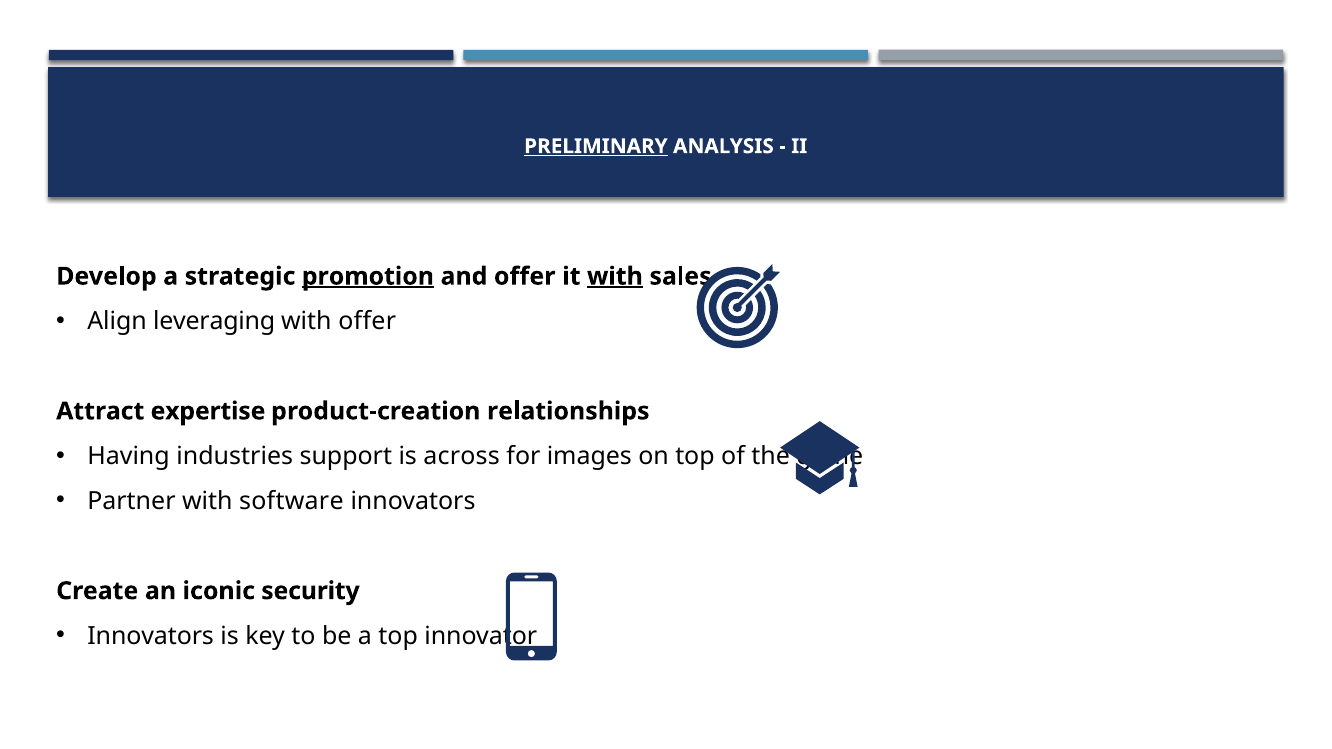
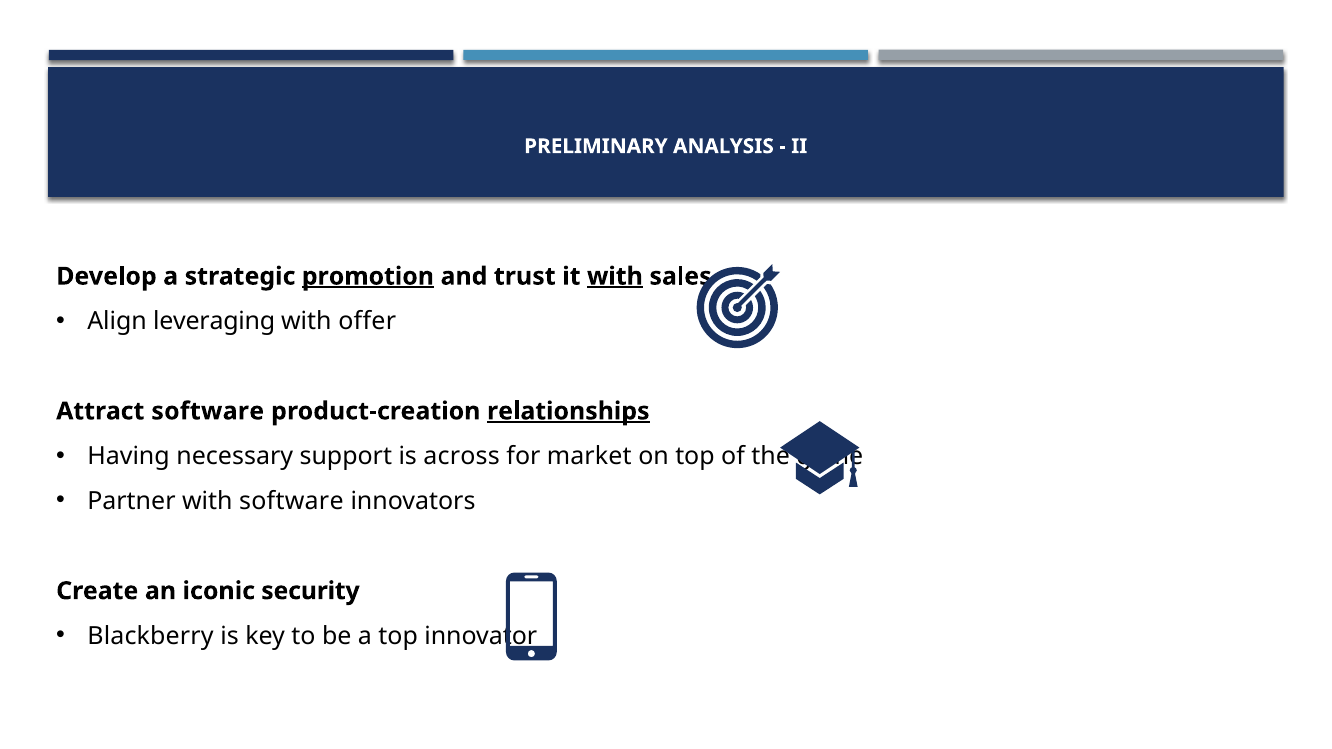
PRELIMINARY underline: present -> none (596, 146)
and offer: offer -> trust (525, 276)
Attract expertise: expertise -> software (208, 411)
relationships underline: none -> present (568, 411)
industries: industries -> necessary (235, 456)
images: images -> market (589, 456)
Innovators: Innovators -> Blackberry (151, 636)
